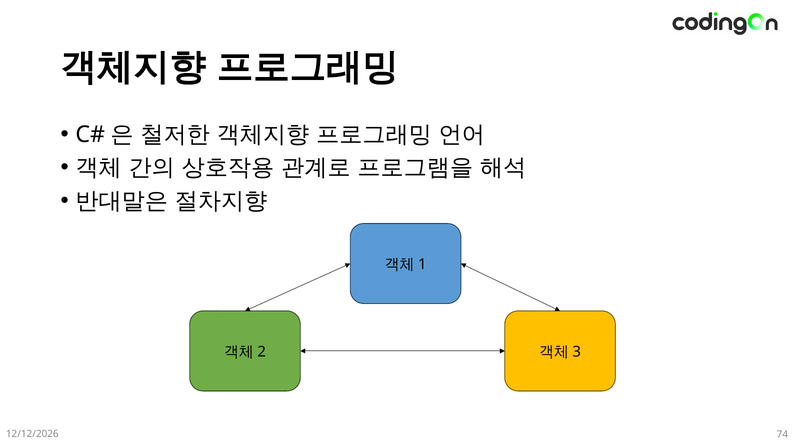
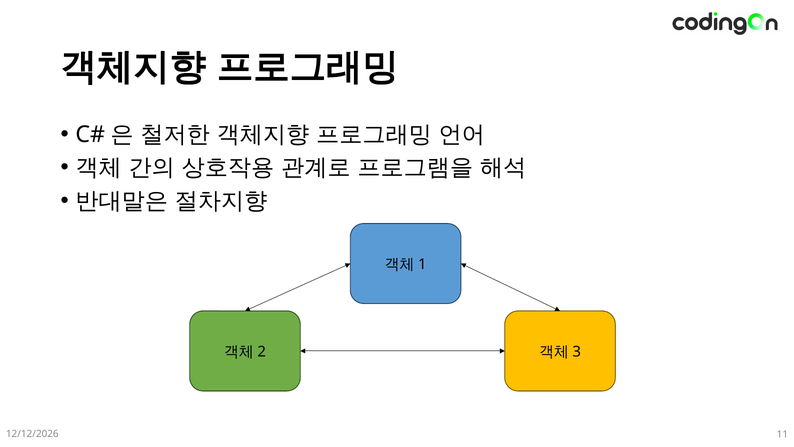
74: 74 -> 11 (782, 434)
